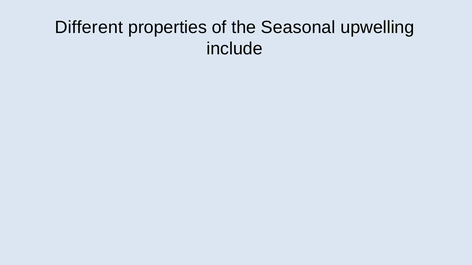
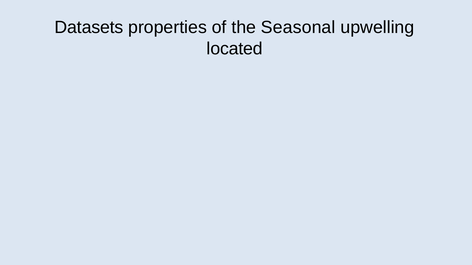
Different: Different -> Datasets (89, 28)
include: include -> located (235, 49)
